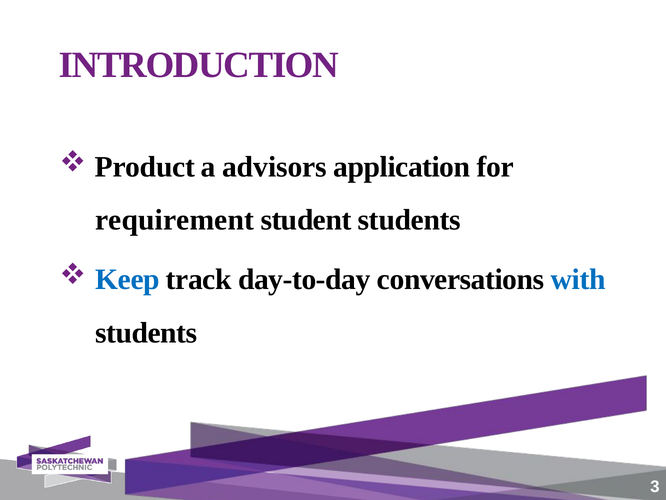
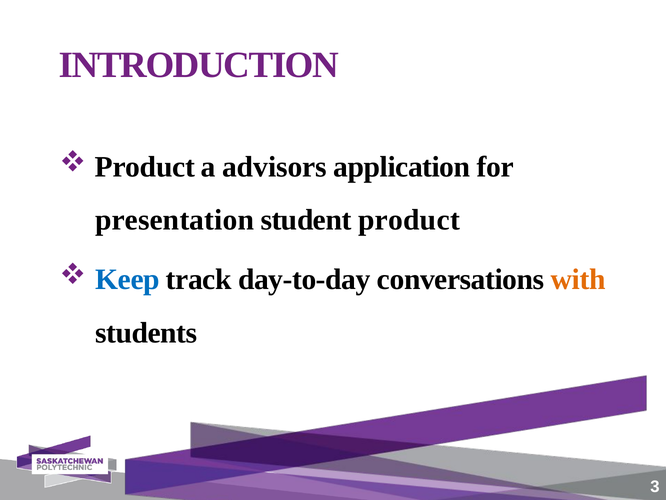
requirement: requirement -> presentation (175, 220)
student students: students -> product (409, 220)
with colour: blue -> orange (578, 279)
